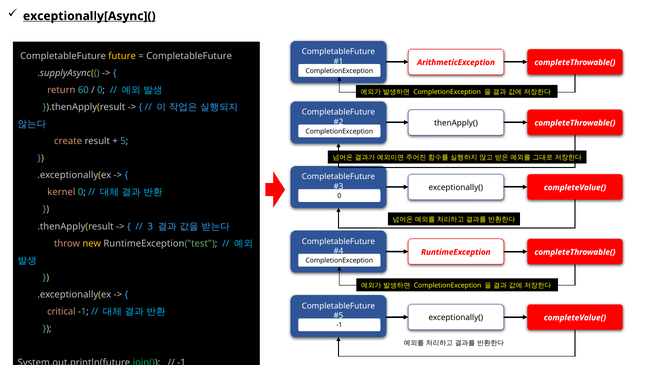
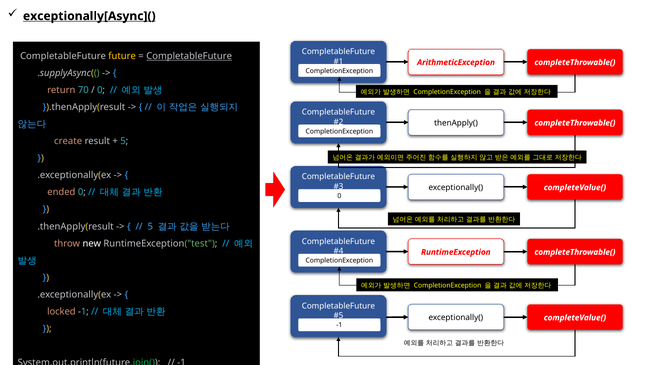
CompletableFuture underline: none -> present (189, 56)
60: 60 -> 70 (83, 90)
kernel: kernel -> ended (61, 192)
3: 3 -> 5 (150, 226)
new colour: yellow -> white (92, 243)
critical: critical -> locked (61, 312)
